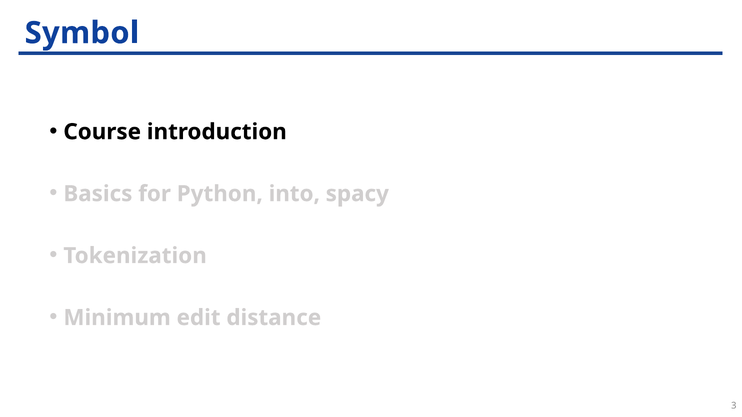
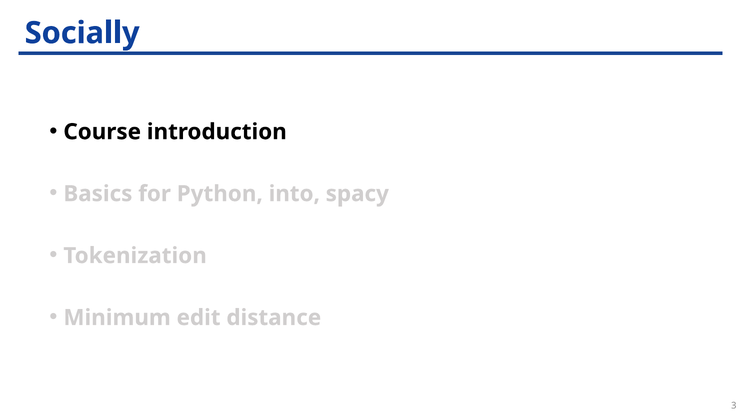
Symbol: Symbol -> Socially (82, 33)
